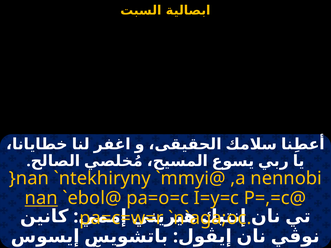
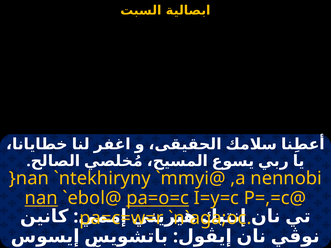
pa=o=c underline: none -> present (158, 198)
